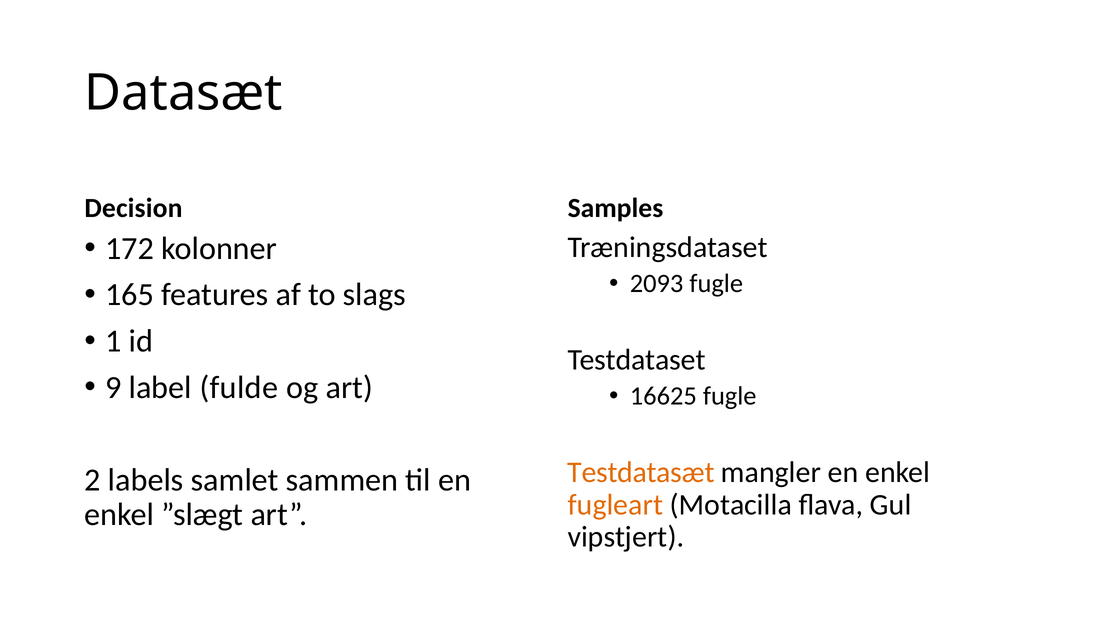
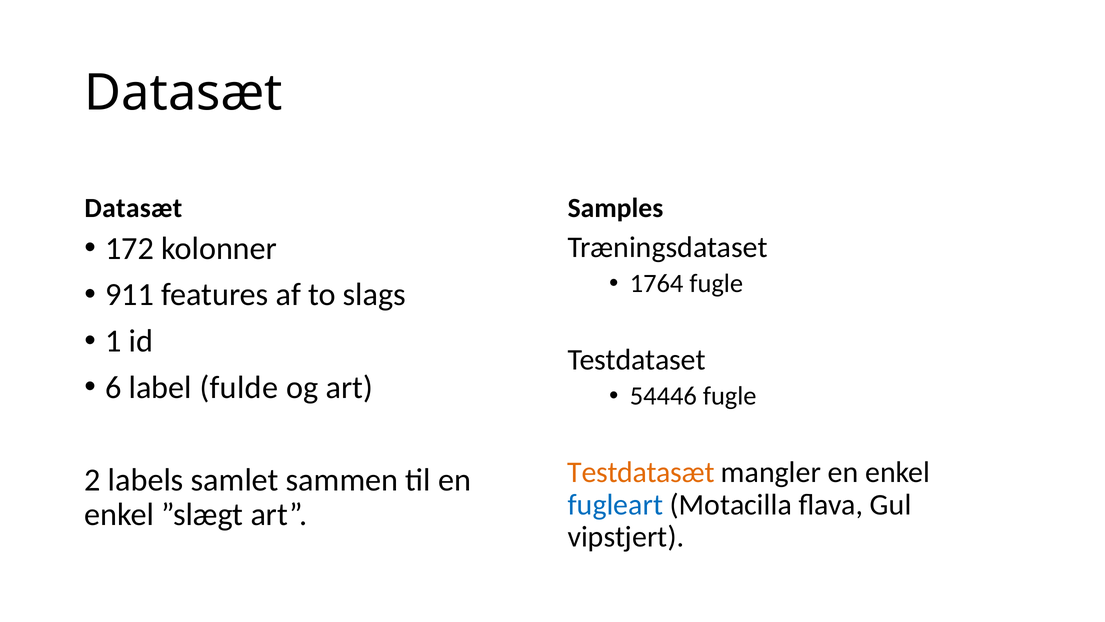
Decision: Decision -> Datasæt (133, 208)
2093: 2093 -> 1764 (657, 283)
165: 165 -> 911 (130, 295)
9: 9 -> 6 (113, 387)
16625: 16625 -> 54446 (663, 396)
fugleart colour: orange -> blue (615, 504)
